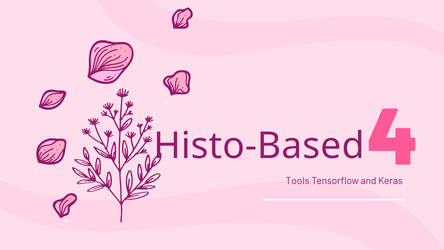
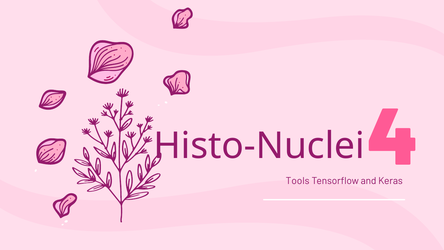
Histo-Based: Histo-Based -> Histo-Nuclei (259, 146)
